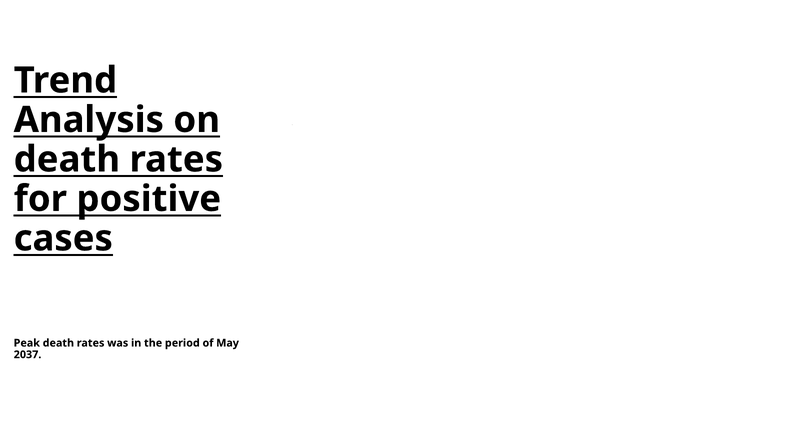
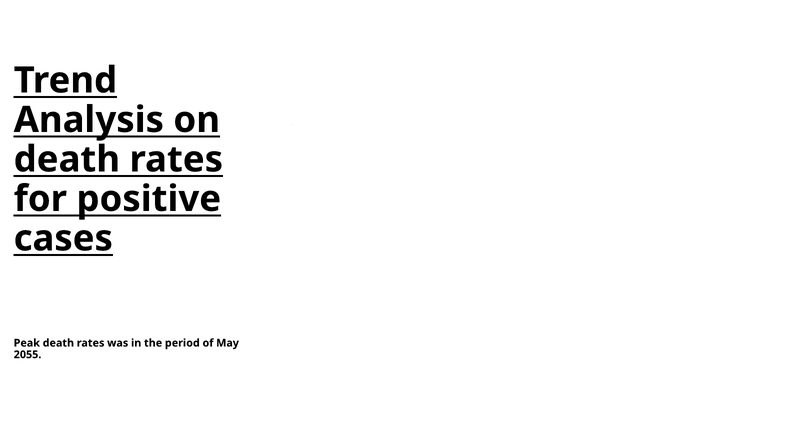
2037: 2037 -> 2055 (28, 355)
